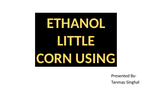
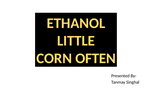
USING: USING -> OFTEN (96, 59)
